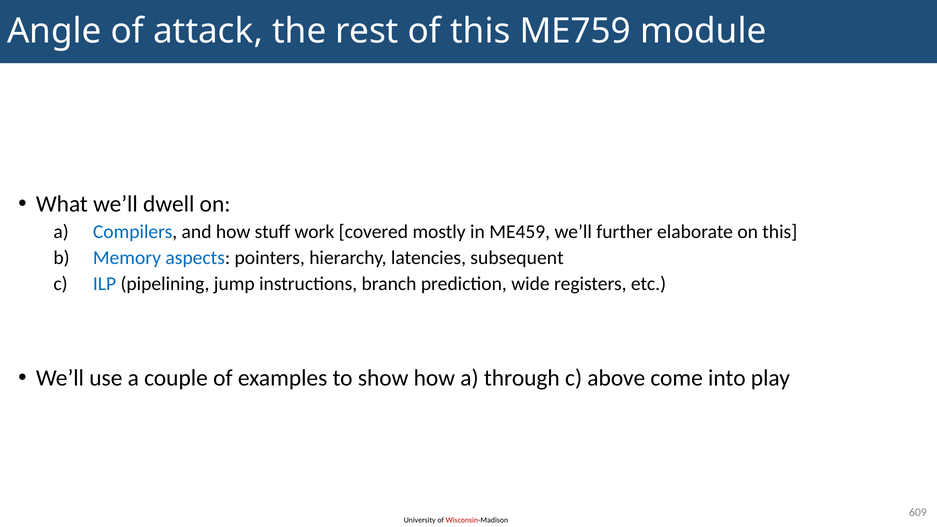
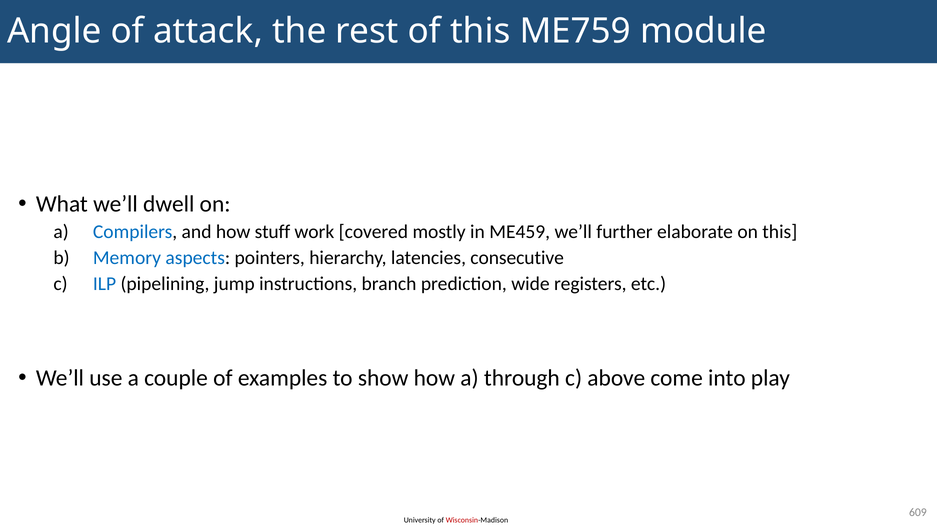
subsequent: subsequent -> consecutive (517, 258)
